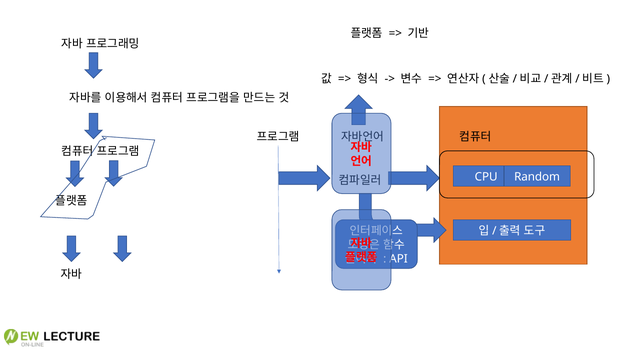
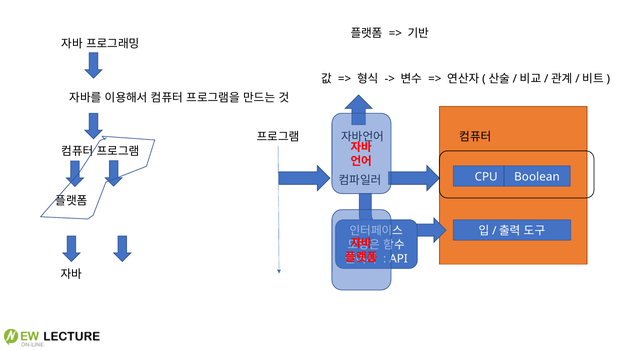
Random: Random -> Boolean (537, 176)
